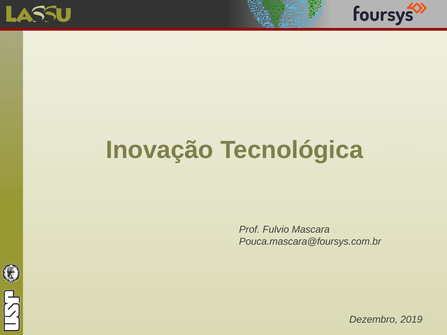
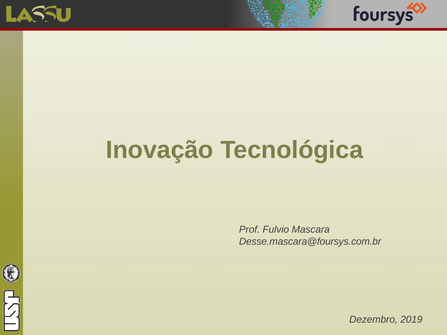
Pouca.mascara@foursys.com.br: Pouca.mascara@foursys.com.br -> Desse.mascara@foursys.com.br (310, 242)
